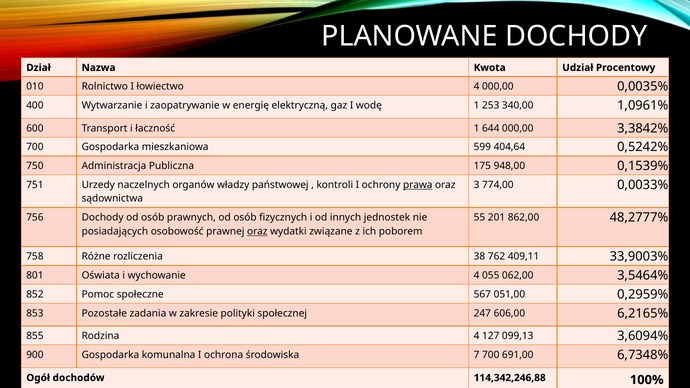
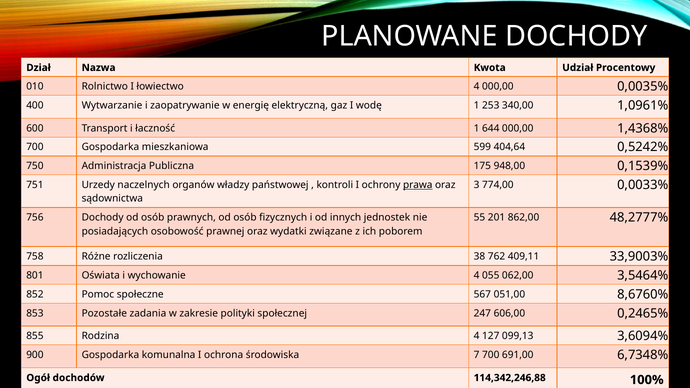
3,3842%: 3,3842% -> 1,4368% (643, 128)
oraz underline: present -> none (257, 231)
0,2959%: 0,2959% -> 8,6760% (643, 294)
6,2165%: 6,2165% -> 0,2465% (643, 313)
